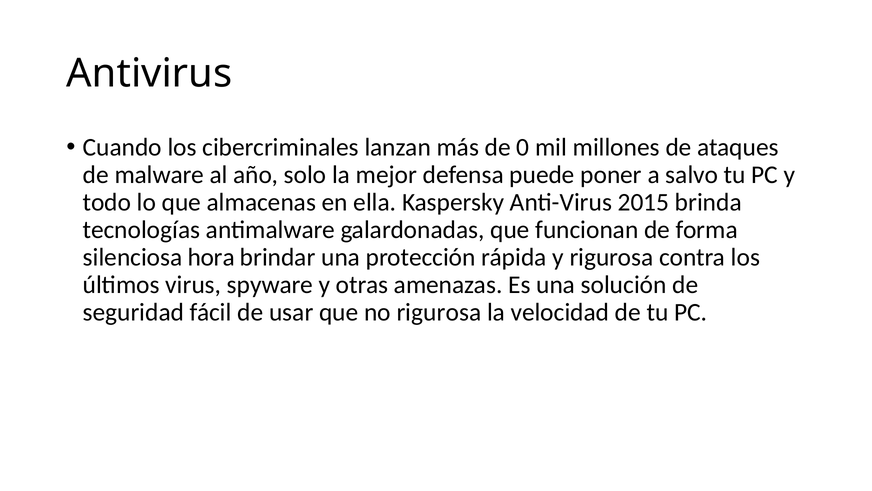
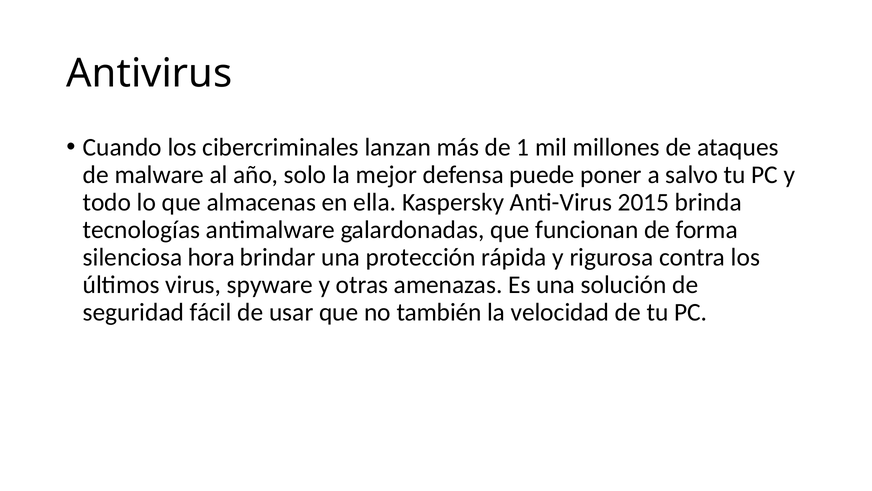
0: 0 -> 1 (523, 147)
no rigurosa: rigurosa -> también (439, 312)
